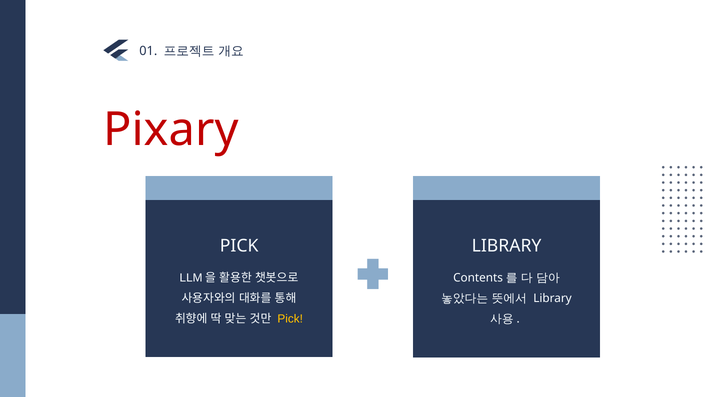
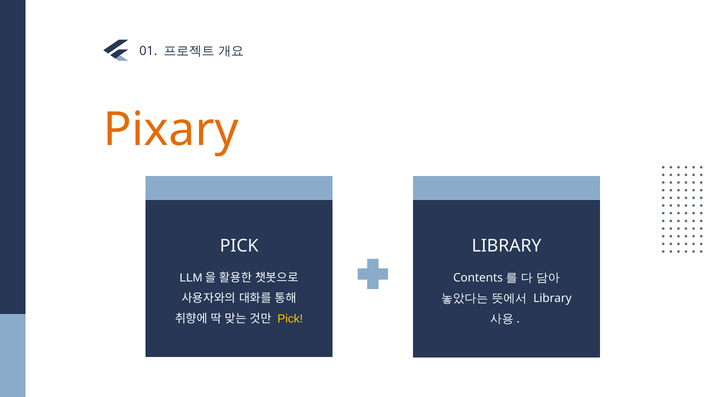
Pixary colour: red -> orange (171, 130)
